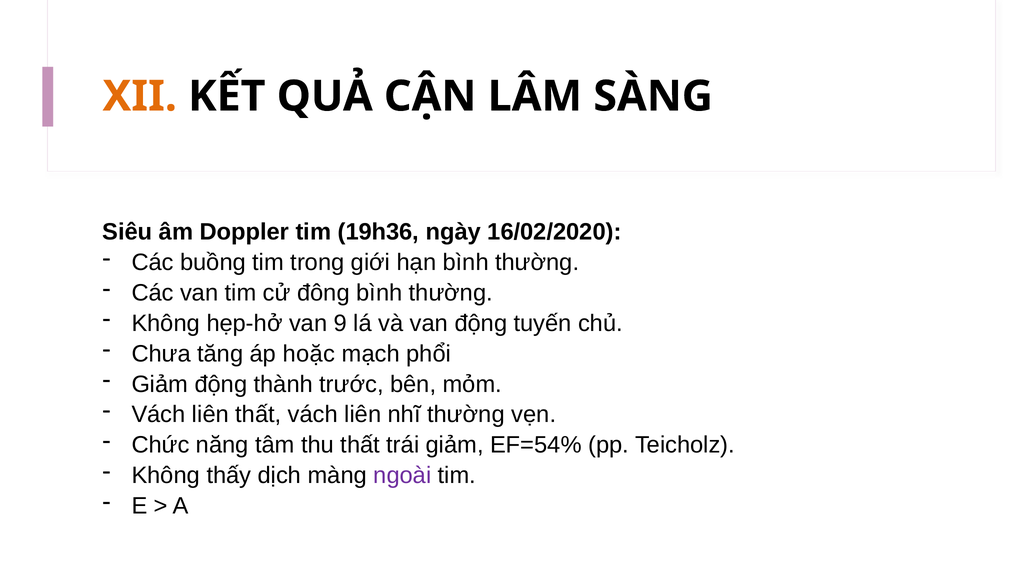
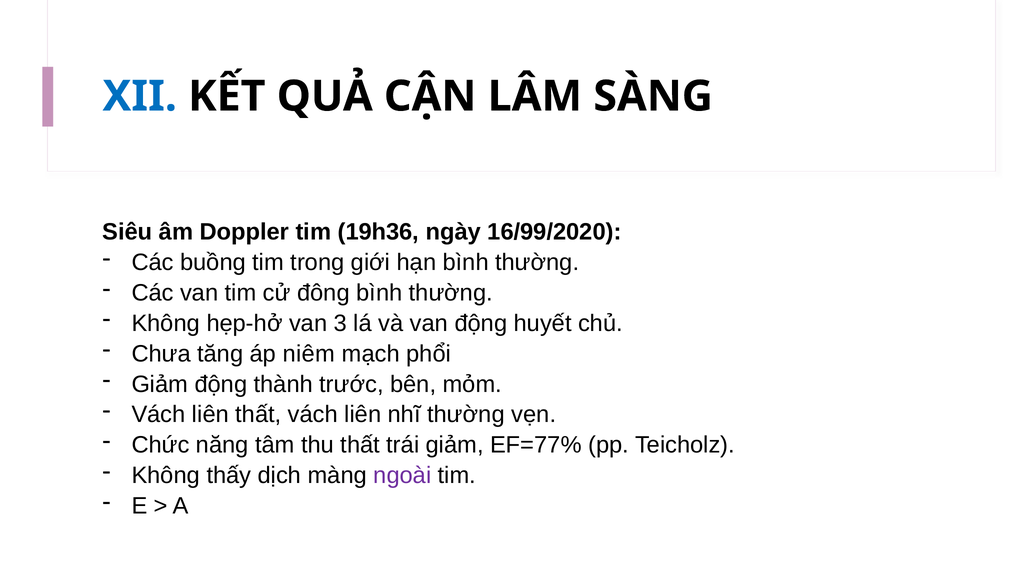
XII colour: orange -> blue (140, 96)
16/02/2020: 16/02/2020 -> 16/99/2020 (554, 232)
9: 9 -> 3 (340, 323)
tuyến: tuyến -> huyết (543, 323)
hoặc: hoặc -> niêm (309, 354)
EF=54%: EF=54% -> EF=77% (536, 445)
